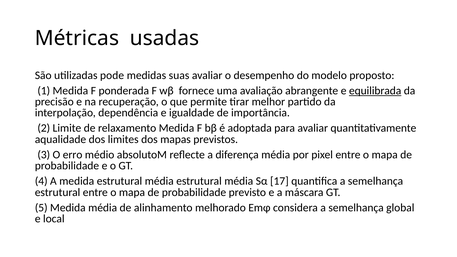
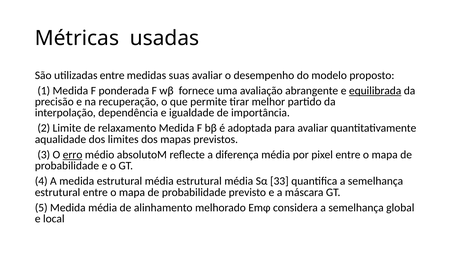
utilizadas pode: pode -> entre (112, 75)
erro underline: none -> present (73, 155)
17: 17 -> 33 (279, 181)
